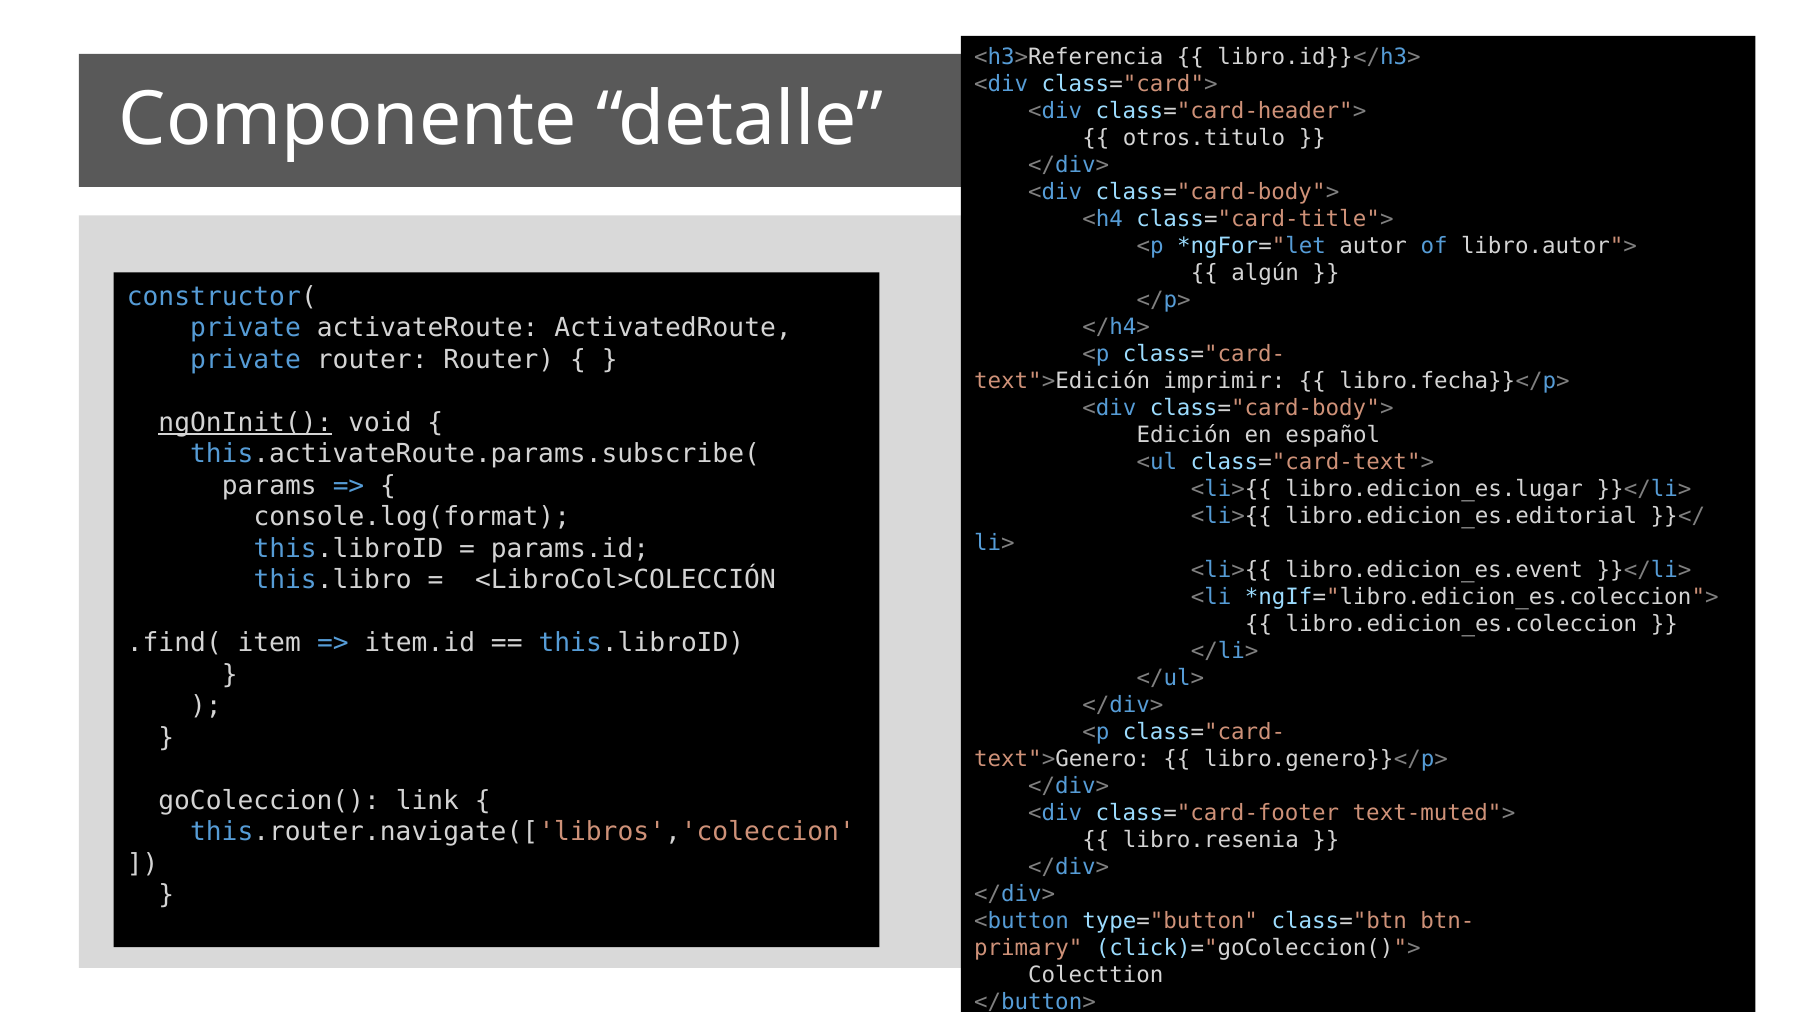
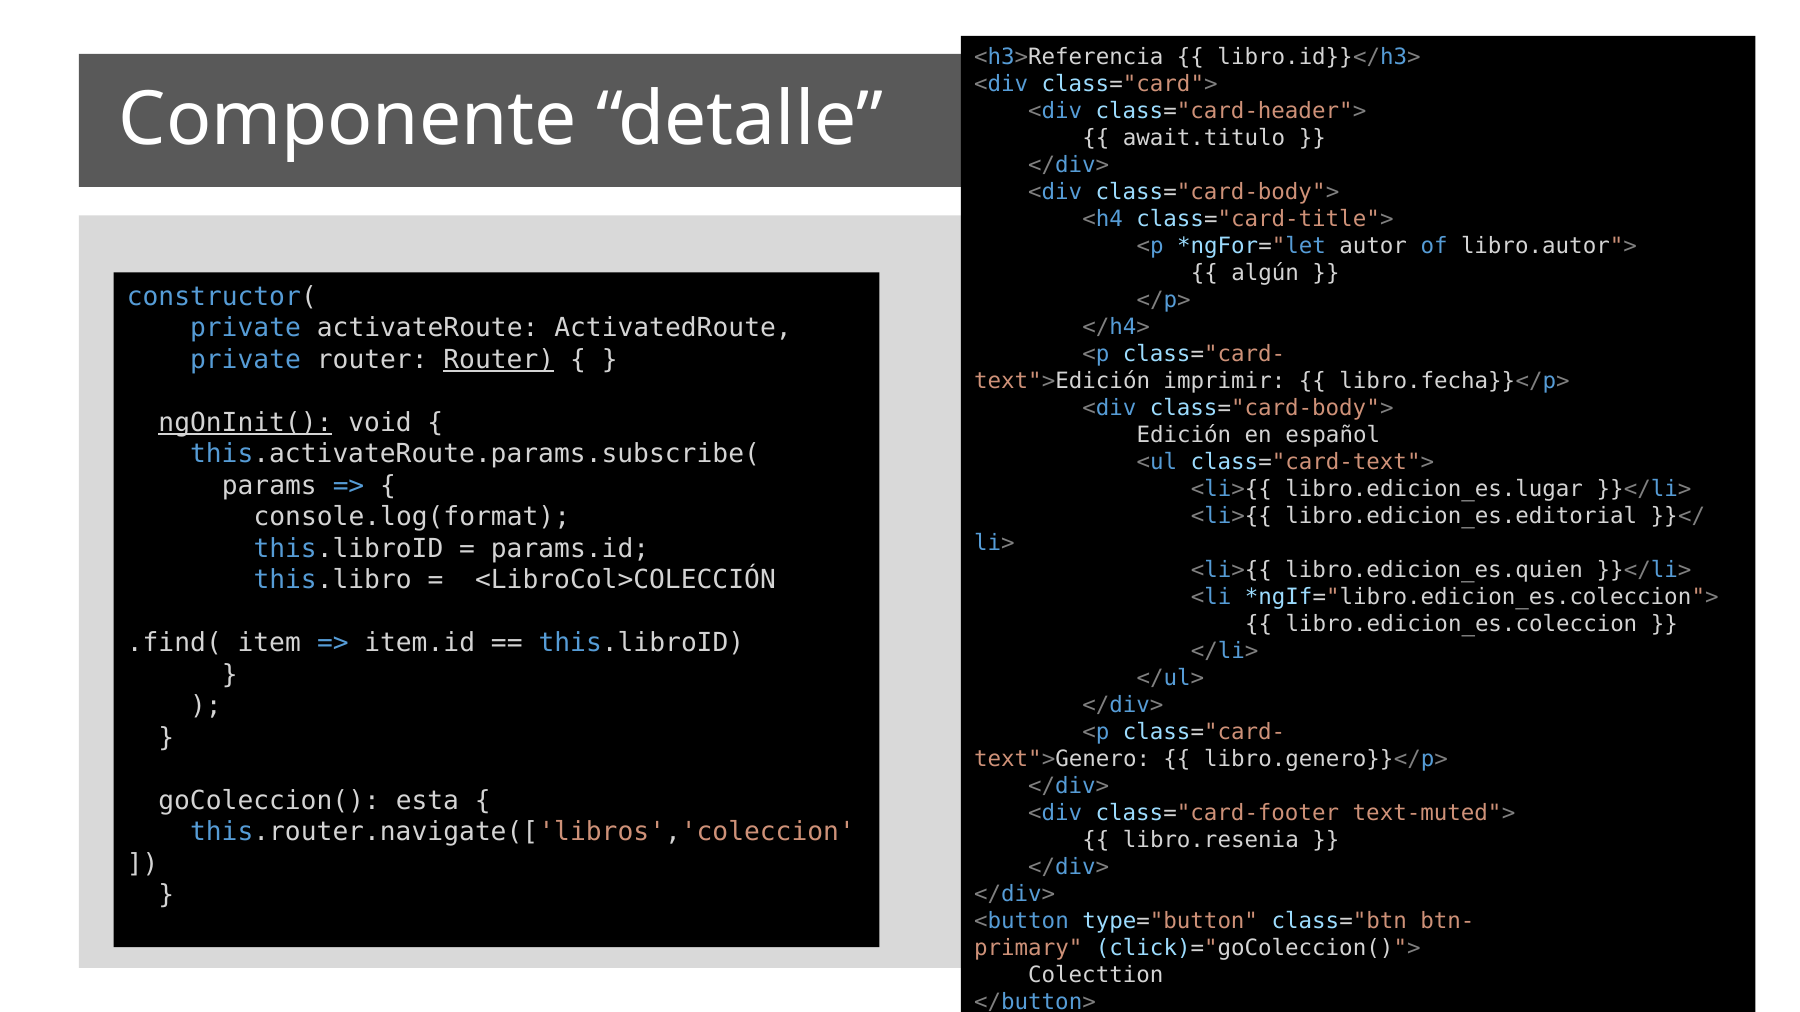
otros.titulo: otros.titulo -> await.titulo (1204, 139)
Router underline: none -> present (499, 360)
libro.edicion_es.event: libro.edicion_es.event -> libro.edicion_es.quien (1434, 571)
link: link -> esta (427, 801)
